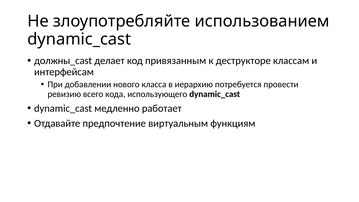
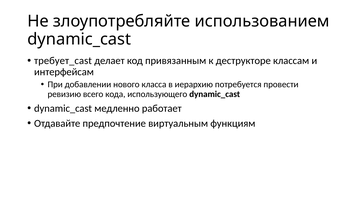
должны_cast: должны_cast -> требует_cast (63, 61)
